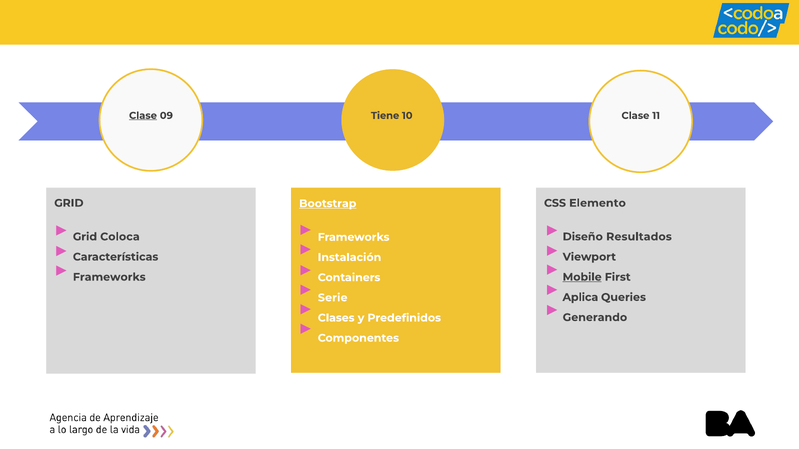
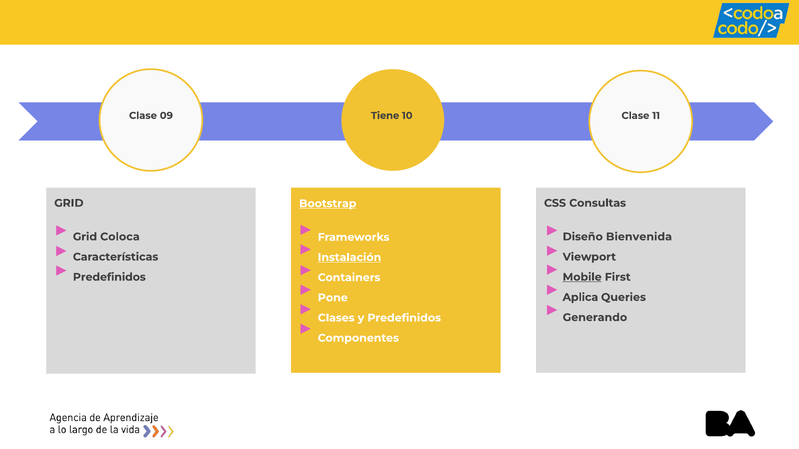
Clase underline: present -> none (143, 116)
Elemento: Elemento -> Consultas (598, 203)
Resultados: Resultados -> Bienvenida (639, 237)
Instalación underline: none -> present (350, 258)
Frameworks: Frameworks -> Predefinidos (109, 277)
Serie: Serie -> Pone (333, 298)
